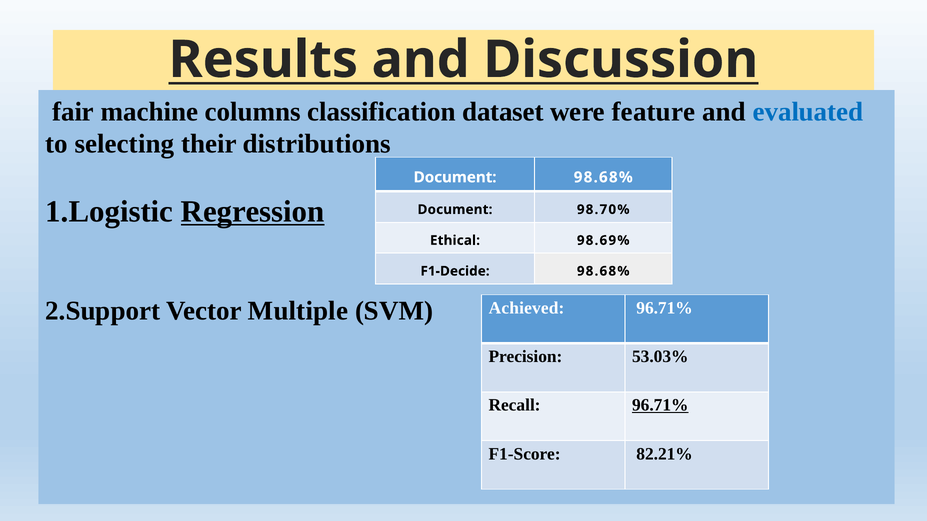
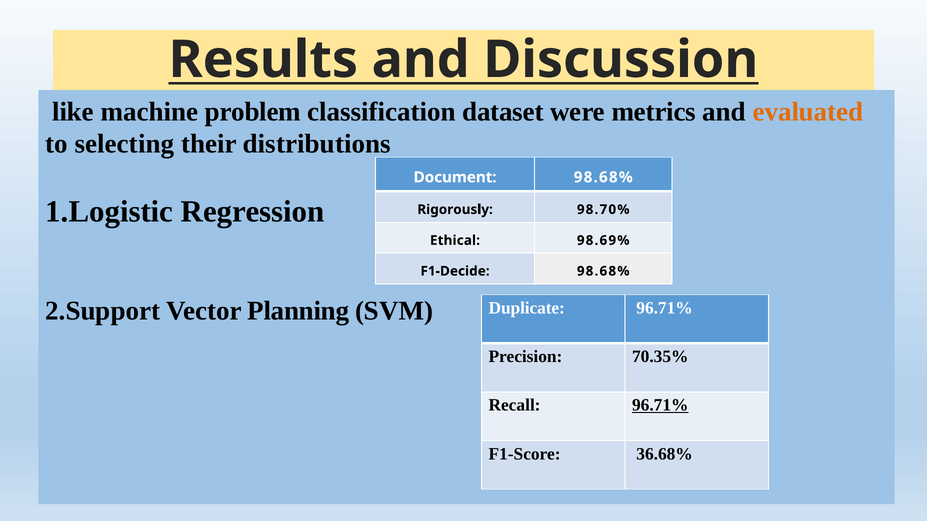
fair: fair -> like (73, 112)
columns: columns -> problem (253, 112)
feature: feature -> metrics (654, 112)
evaluated colour: blue -> orange (808, 112)
Regression underline: present -> none (253, 212)
Document: Document -> Rigorously (455, 210)
Multiple: Multiple -> Planning (298, 311)
Achieved: Achieved -> Duplicate (527, 308)
53.03%: 53.03% -> 70.35% (660, 357)
82.21%: 82.21% -> 36.68% (665, 454)
